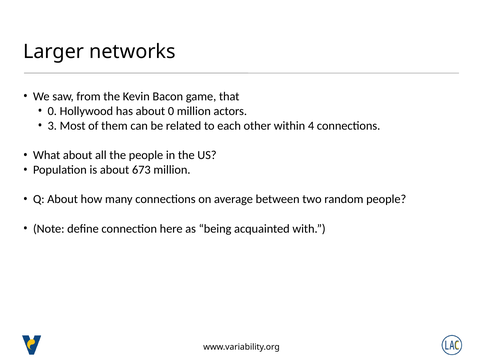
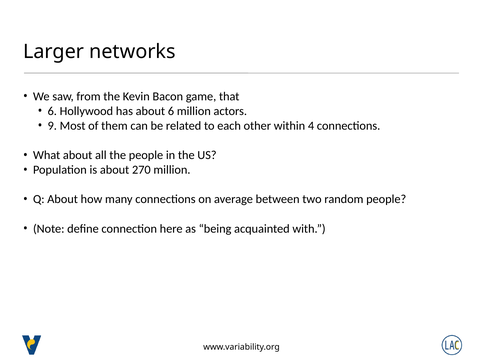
0: 0 -> 6 (52, 111)
about 0: 0 -> 6 (171, 111)
3: 3 -> 9 (52, 126)
673: 673 -> 270 (141, 170)
